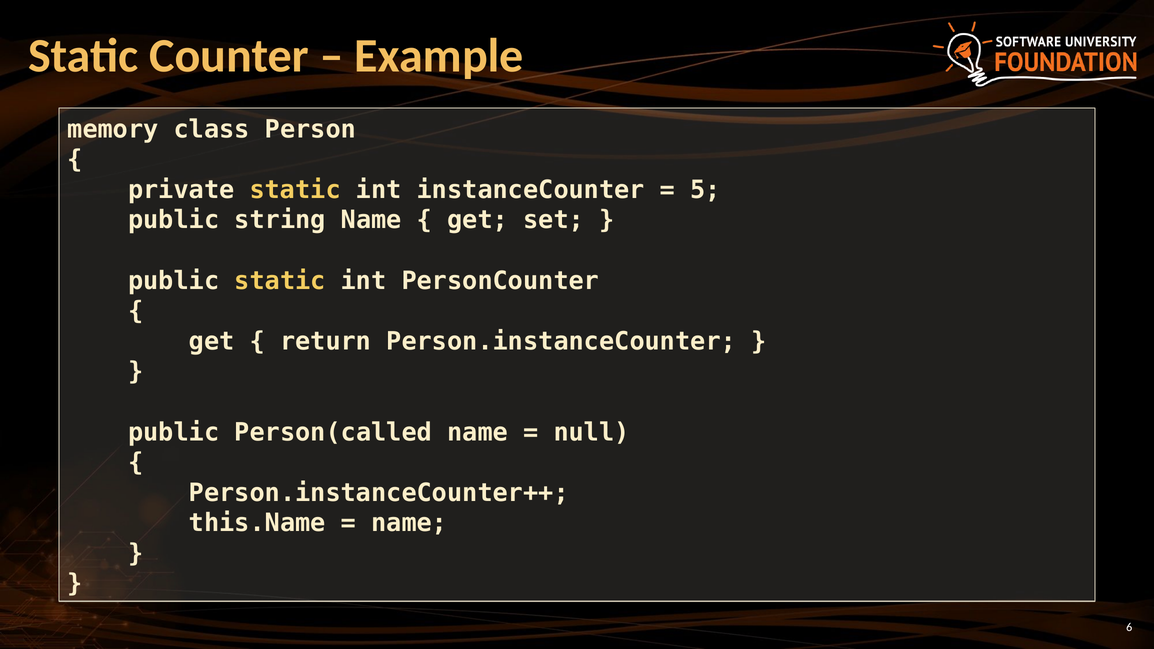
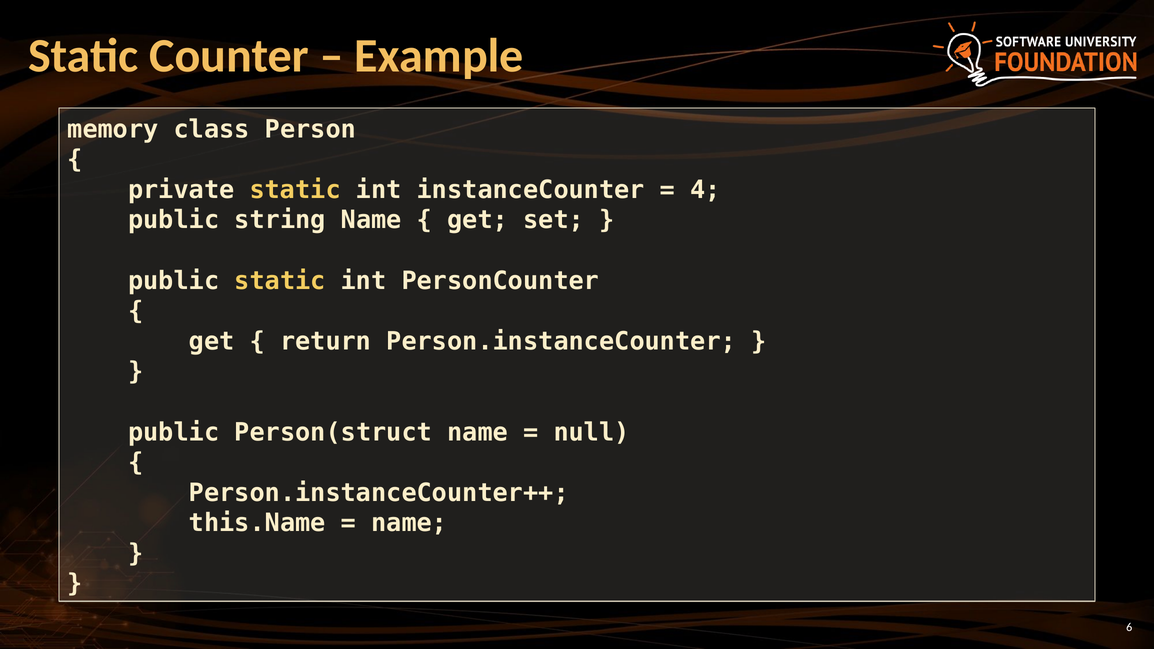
5: 5 -> 4 (705, 190)
Person(called: Person(called -> Person(struct (333, 432)
